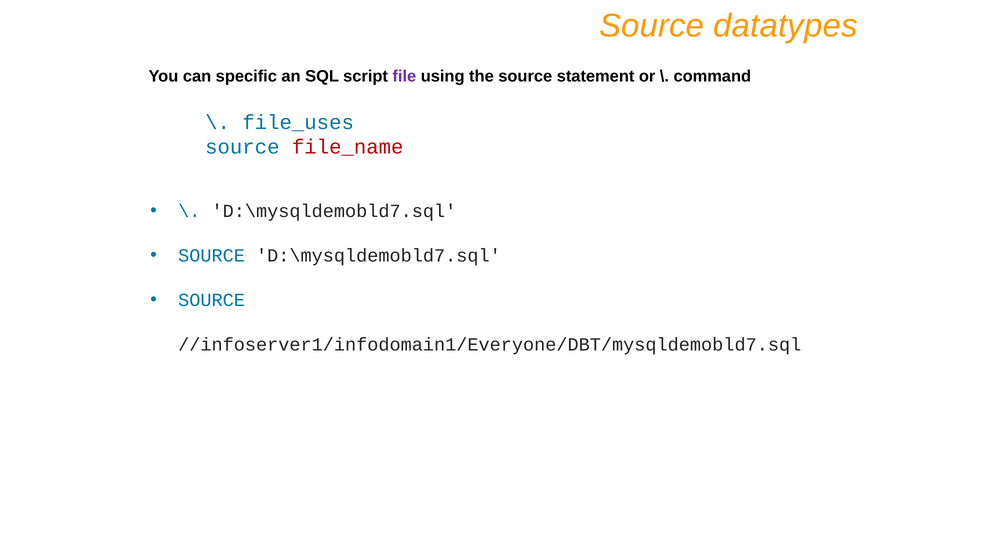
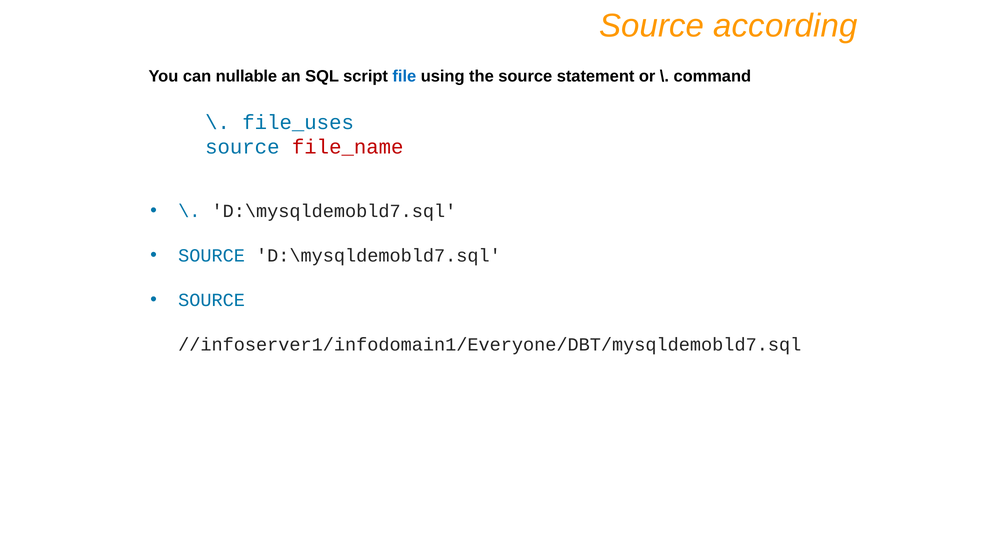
datatypes: datatypes -> according (785, 26)
specific: specific -> nullable (246, 77)
file colour: purple -> blue (404, 77)
